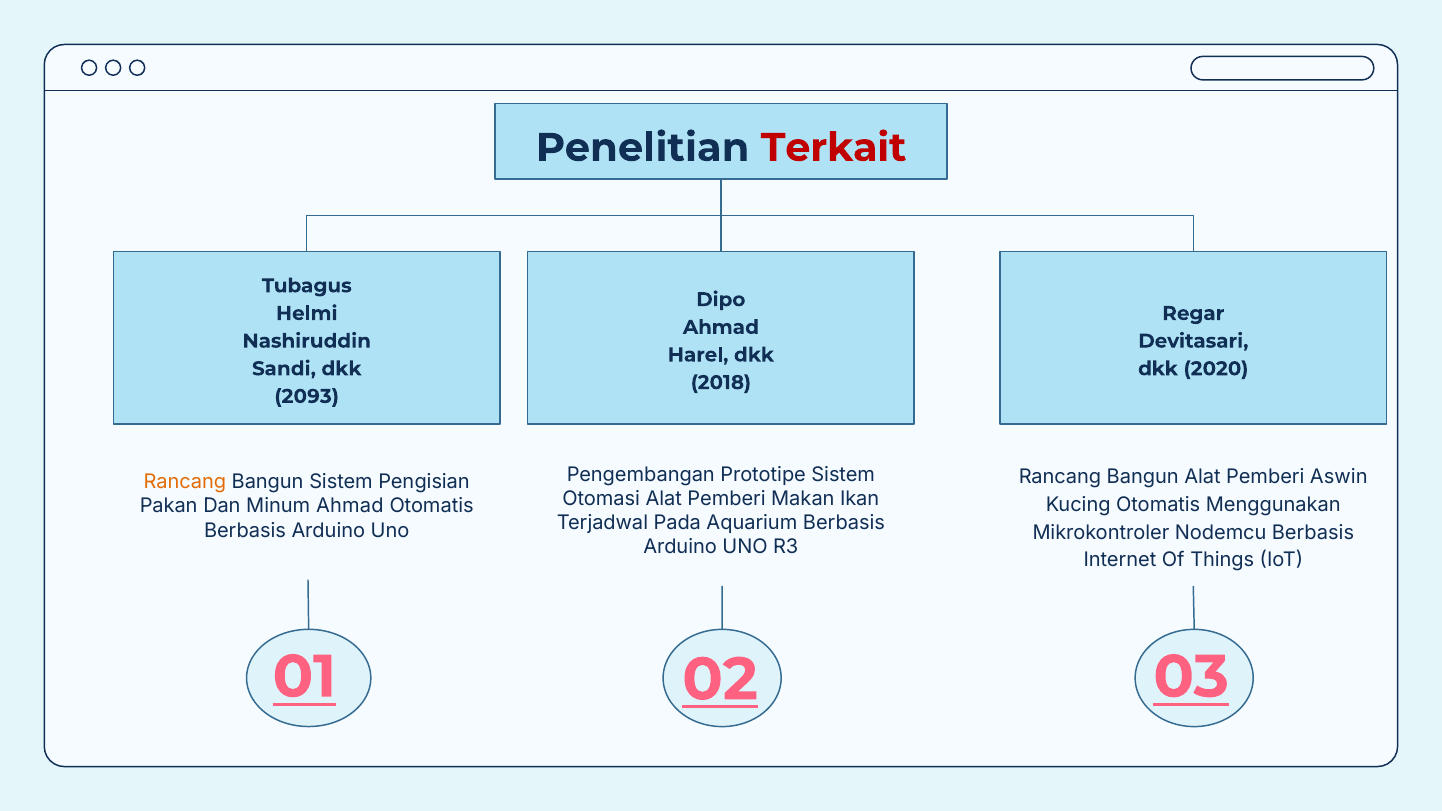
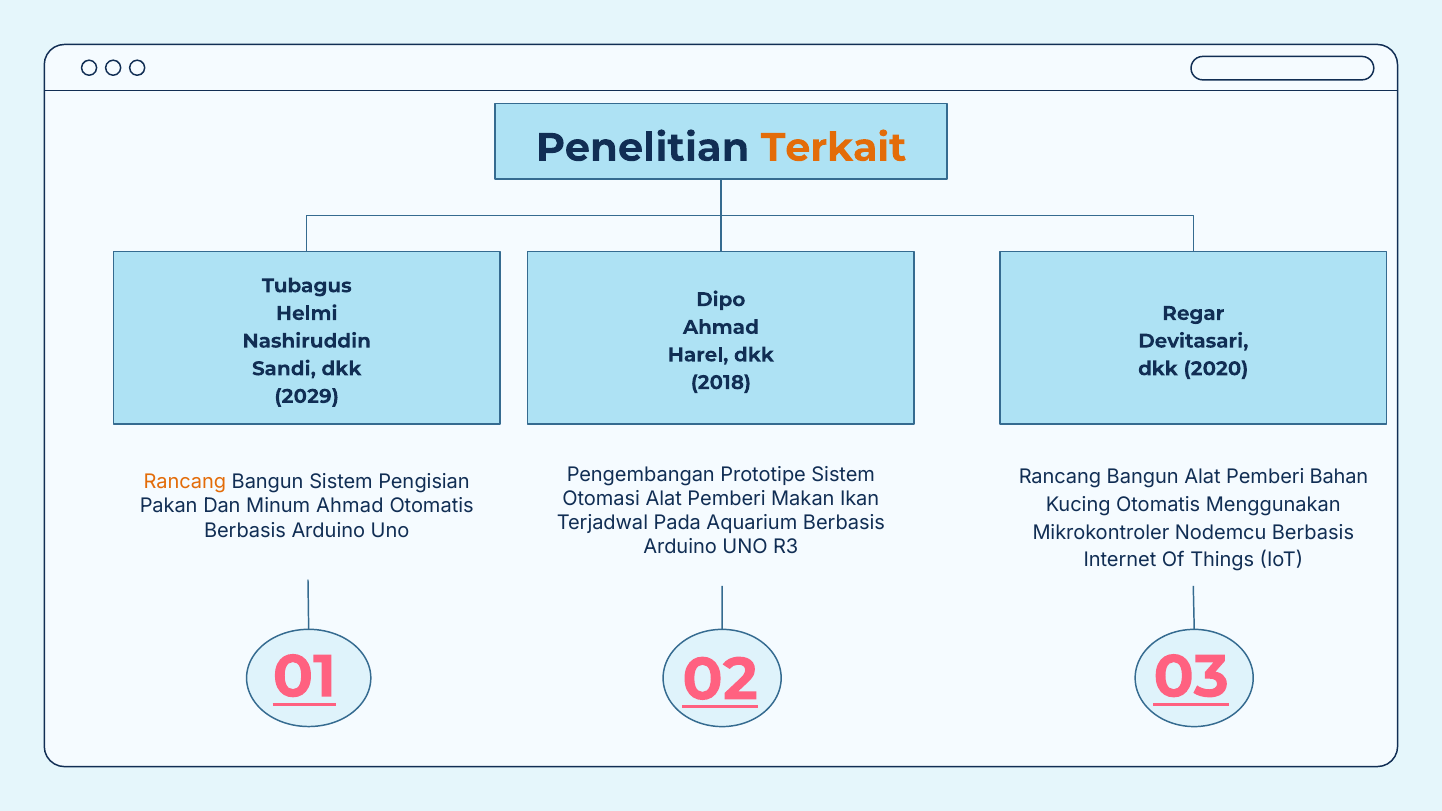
Terkait colour: red -> orange (834, 148)
2093: 2093 -> 2029 (307, 396)
Aswin: Aswin -> Bahan (1339, 477)
